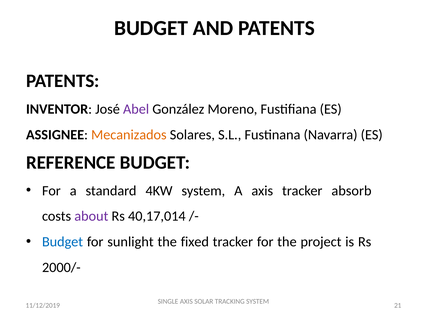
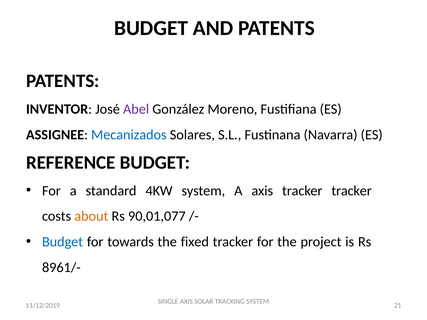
Mecanizados colour: orange -> blue (129, 135)
tracker absorb: absorb -> tracker (352, 191)
about colour: purple -> orange (91, 216)
40,17,014: 40,17,014 -> 90,01,077 (157, 216)
sunlight: sunlight -> towards (131, 242)
2000/-: 2000/- -> 8961/- (61, 268)
